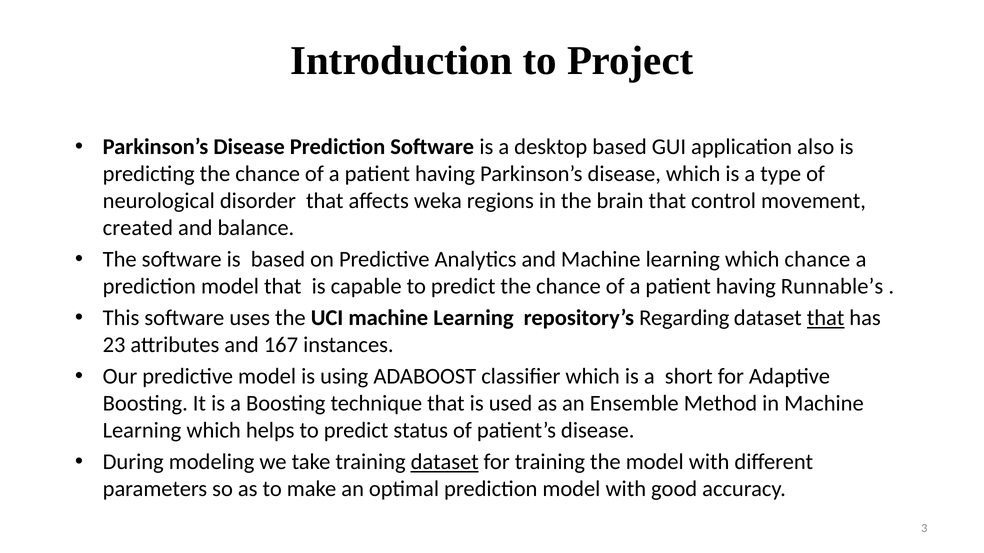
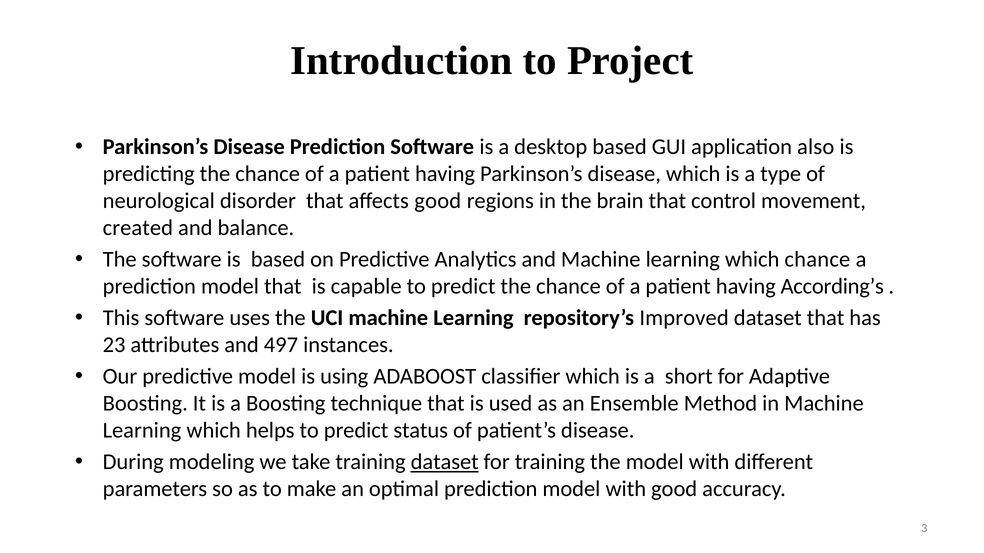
affects weka: weka -> good (438, 201)
Runnable’s: Runnable’s -> According’s (832, 287)
Regarding: Regarding -> Improved (684, 318)
that underline: present -> none (826, 318)
167: 167 -> 497 (281, 345)
